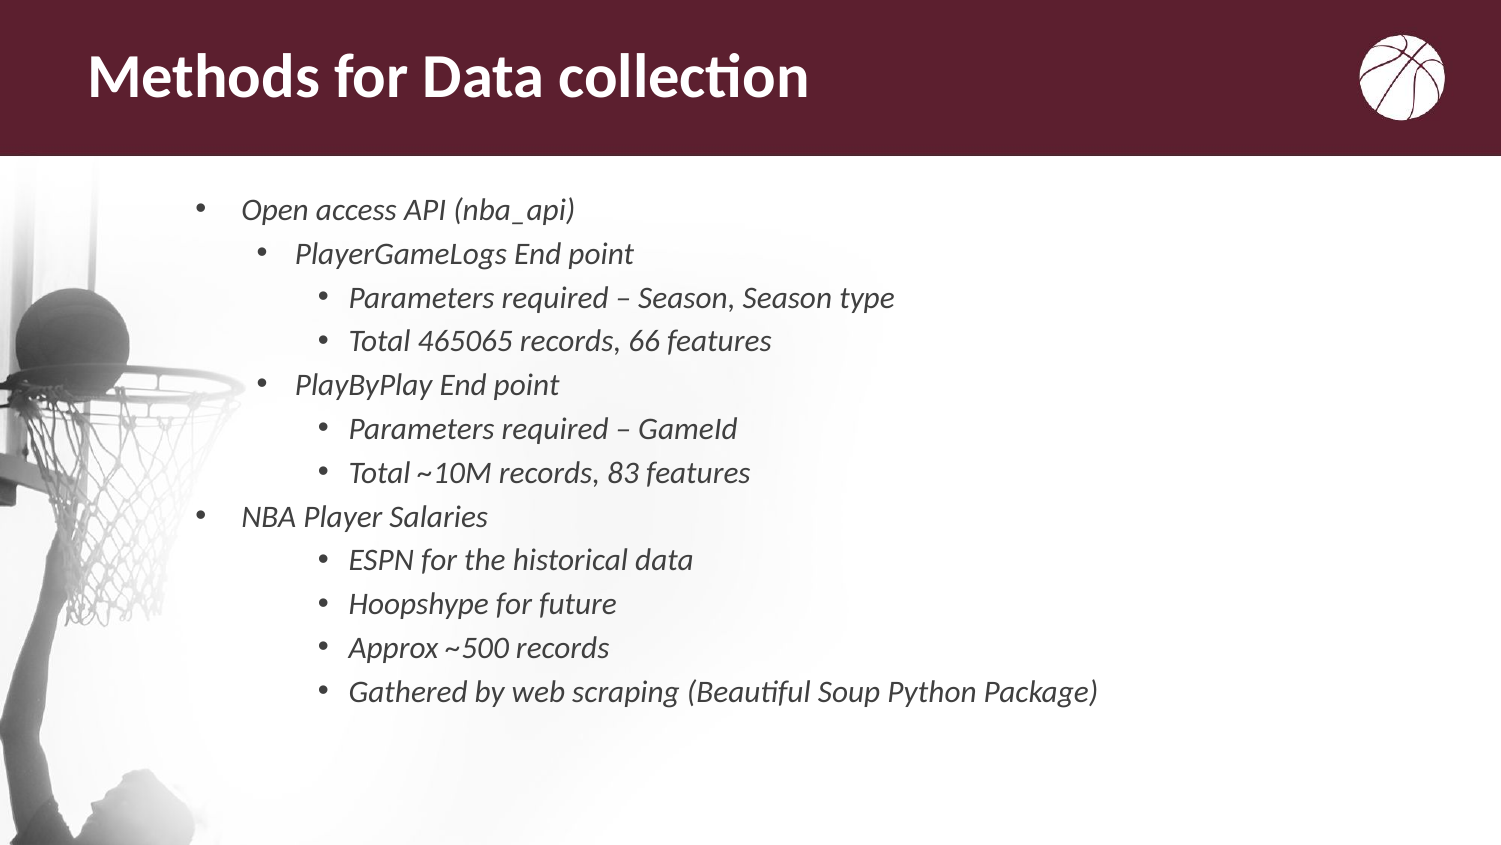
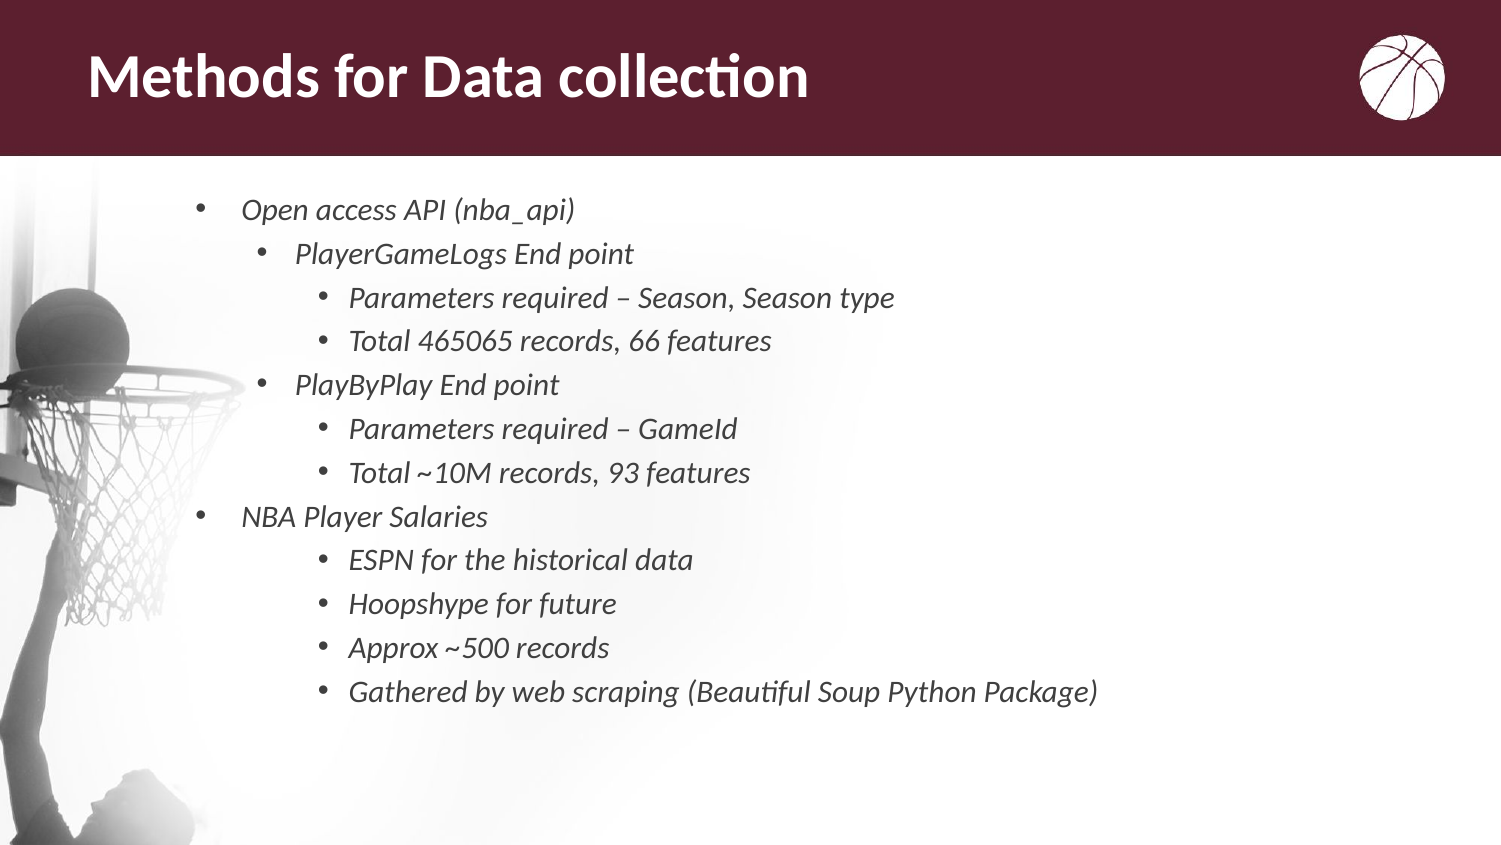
83: 83 -> 93 (623, 473)
